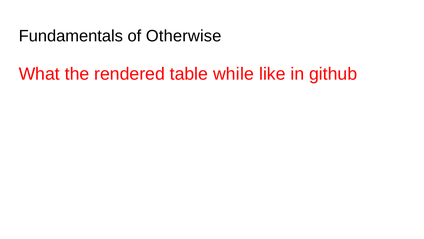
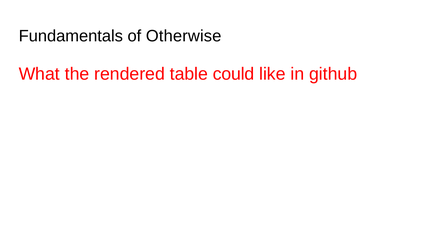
while: while -> could (234, 74)
